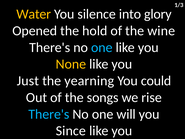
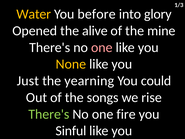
silence: silence -> before (97, 14)
hold: hold -> alive (95, 31)
wine: wine -> mine (161, 31)
one colour: light blue -> pink (102, 47)
There's colour: light blue -> light green (49, 114)
will: will -> fire (126, 114)
Since: Since -> Sinful (71, 131)
